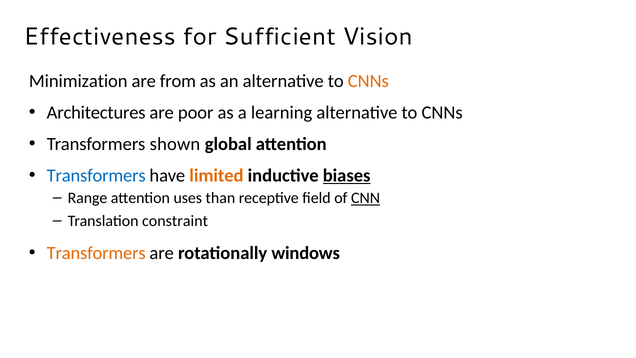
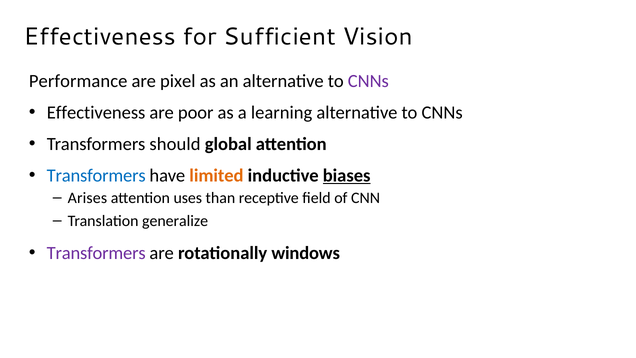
Minimization: Minimization -> Performance (78, 81)
from: from -> pixel (178, 81)
CNNs colour: orange -> purple (368, 81)
Architectures: Architectures -> Effectiveness (96, 112)
shown: shown -> should (175, 144)
Range: Range -> Arises (87, 198)
CNN underline: present -> none (366, 198)
constraint: constraint -> generalize (175, 221)
Transformers colour: orange -> purple (96, 253)
